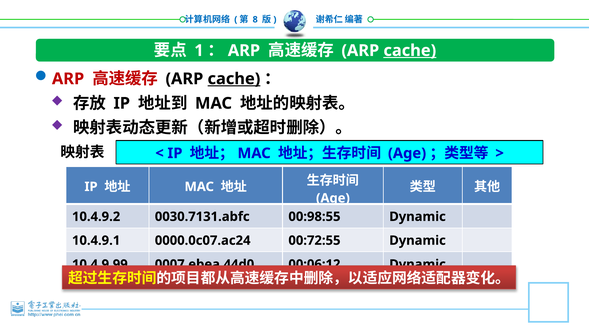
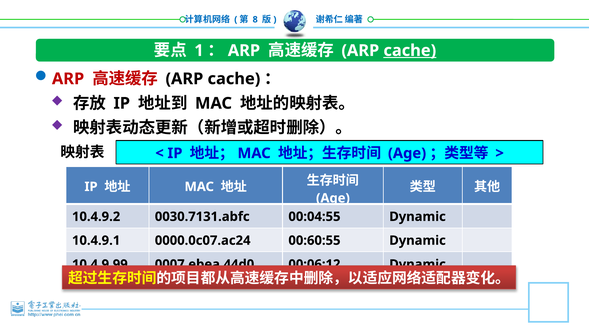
cache underline: present -> none (234, 79)
00:98:55: 00:98:55 -> 00:04:55 (314, 217)
00:72:55: 00:72:55 -> 00:60:55 (314, 241)
